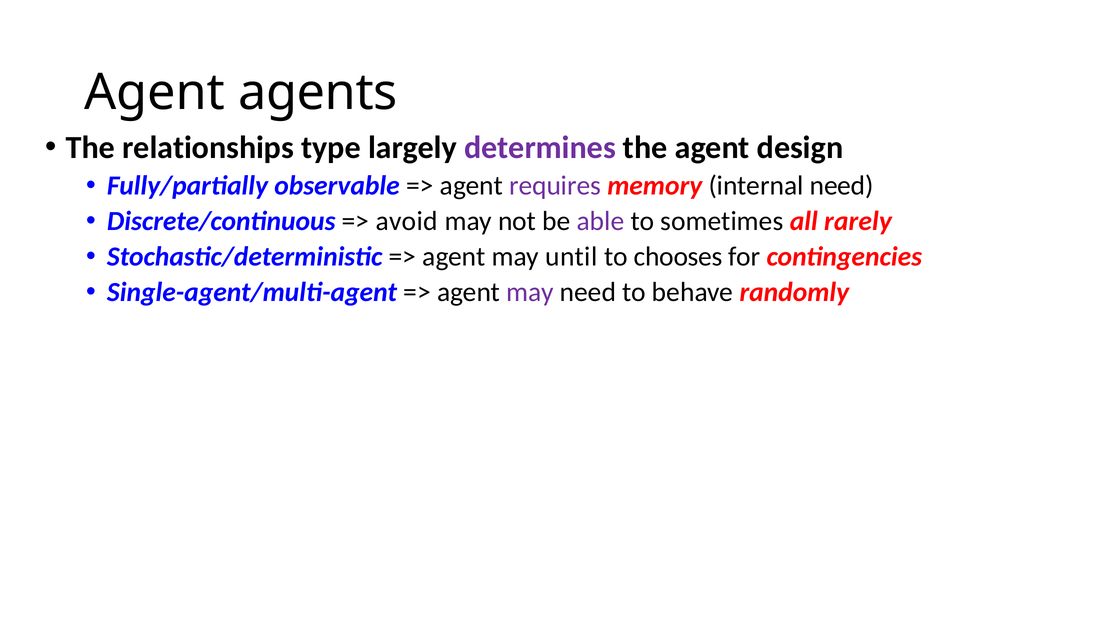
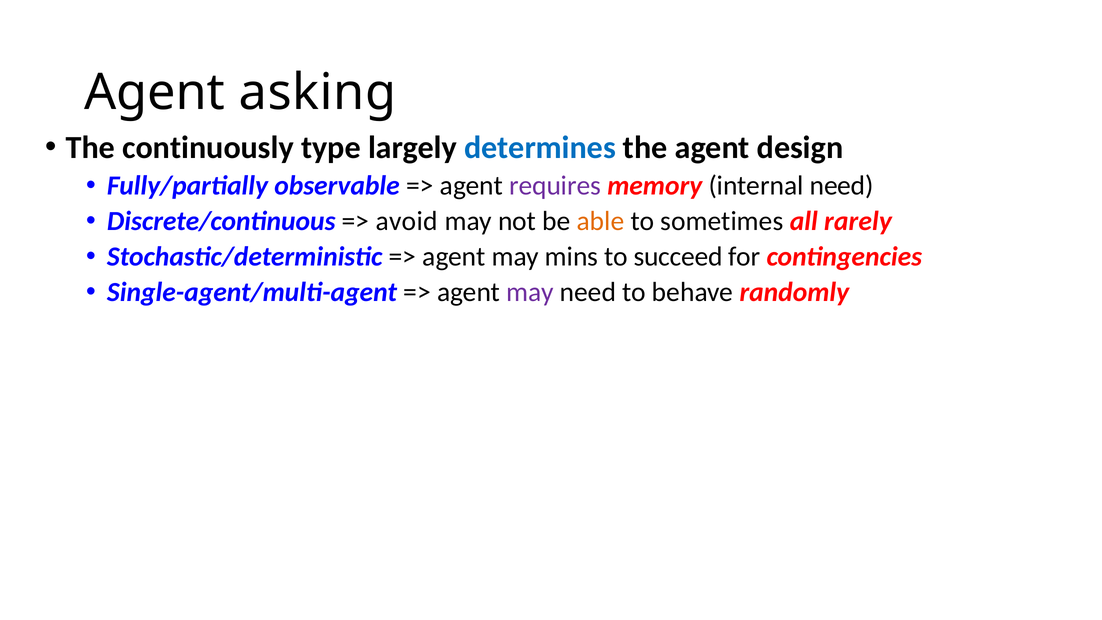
agents: agents -> asking (317, 93)
relationships: relationships -> continuously (208, 148)
determines colour: purple -> blue (540, 148)
able colour: purple -> orange (601, 221)
until: until -> mins (572, 257)
chooses: chooses -> succeed (678, 257)
